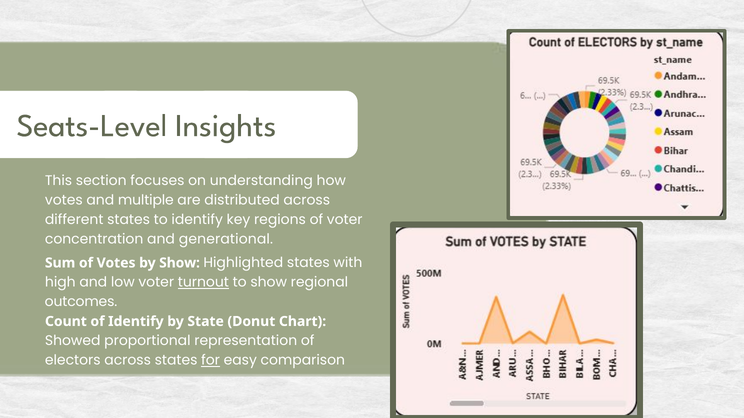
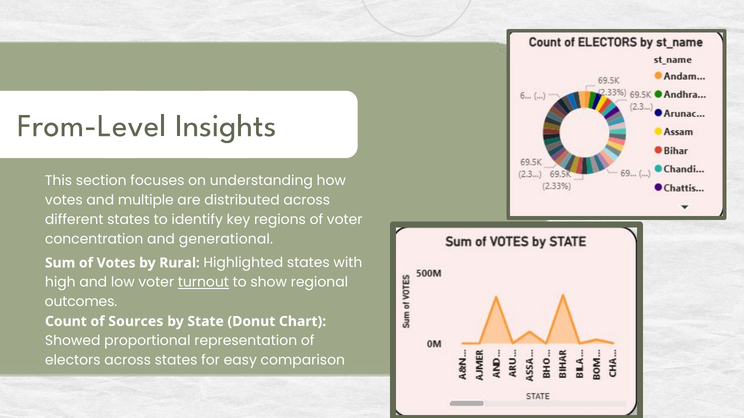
Seats-Level: Seats-Level -> From-Level (92, 126)
by Show: Show -> Rural (179, 263)
of Identify: Identify -> Sources (136, 322)
for underline: present -> none (211, 361)
